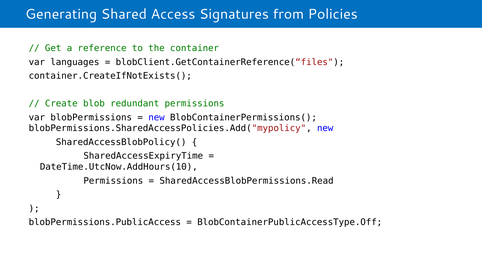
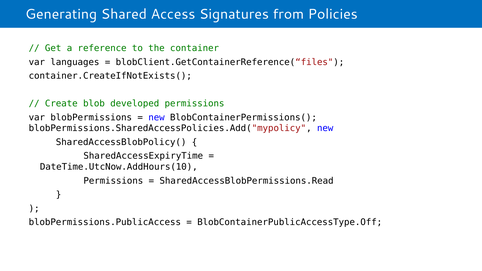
redundant: redundant -> developed (135, 104)
